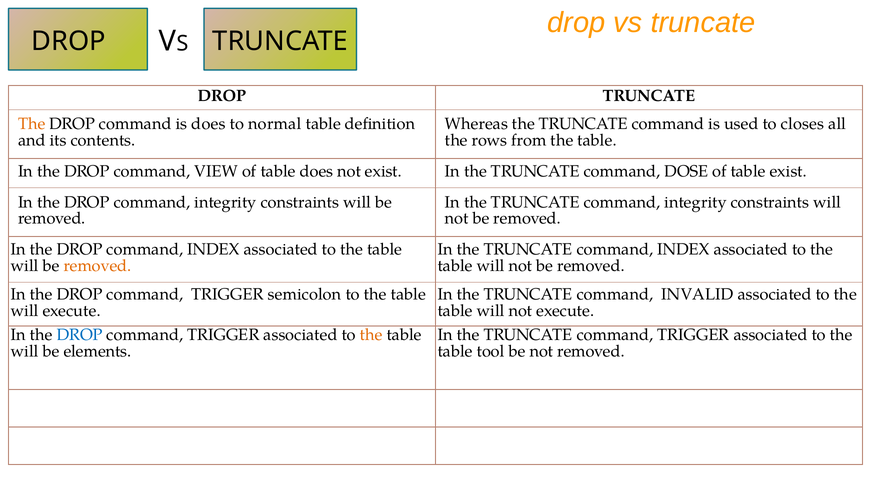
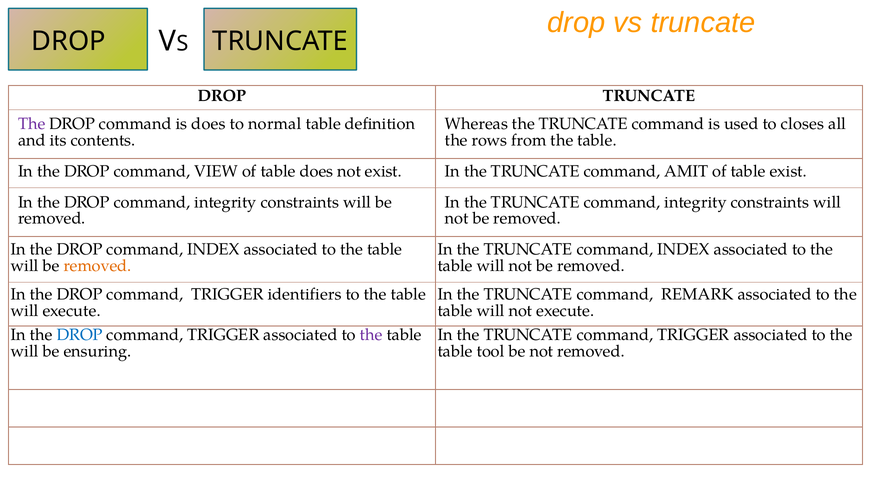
The colour: orange -> purple (32, 124)
DOSE: DOSE -> AMIT (686, 171)
semicolon: semicolon -> identifiers (305, 294)
INVALID: INVALID -> REMARK (697, 294)
the colour: orange -> purple (371, 335)
elements: elements -> ensuring (97, 351)
